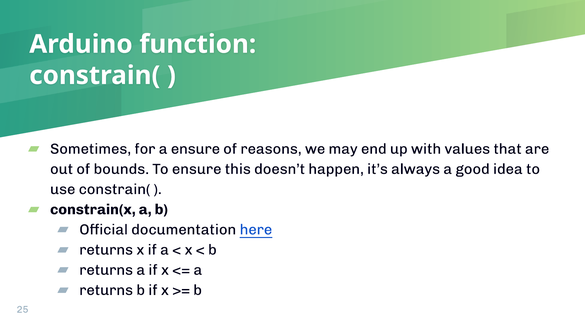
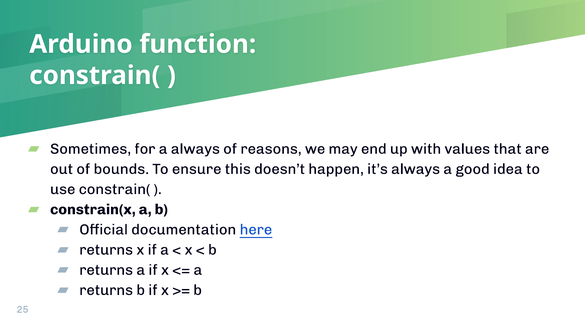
a ensure: ensure -> always (195, 149)
